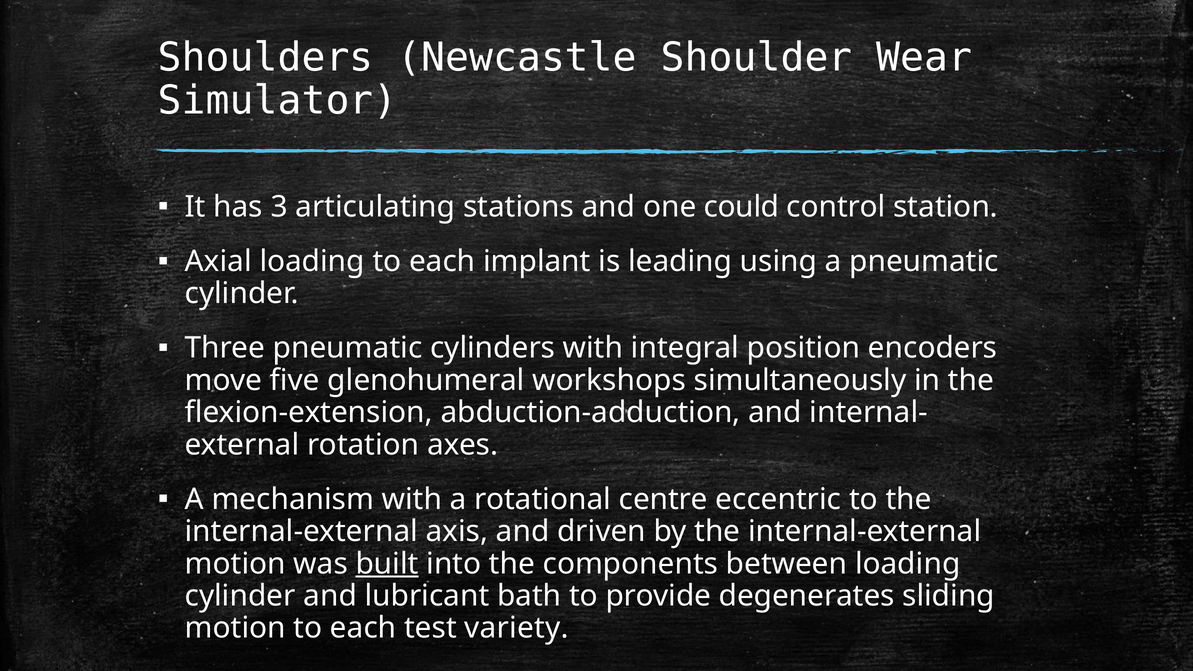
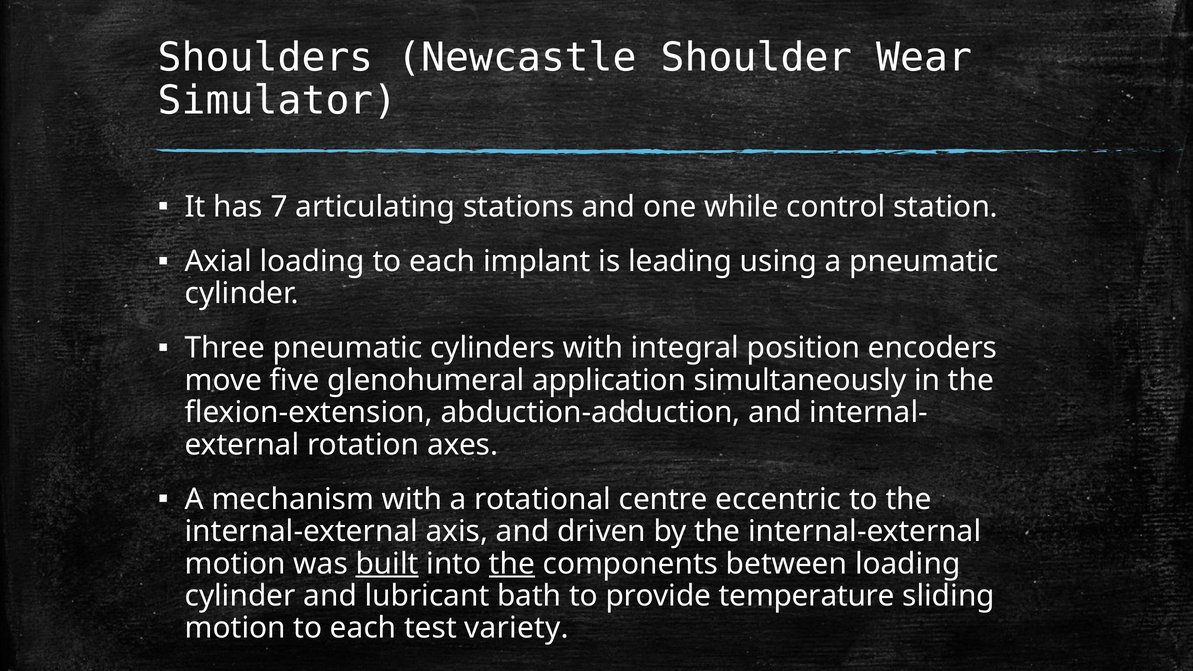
3: 3 -> 7 (279, 207)
could: could -> while (741, 207)
workshops: workshops -> application (609, 380)
the underline: none -> present (512, 564)
degenerates: degenerates -> temperature (807, 596)
